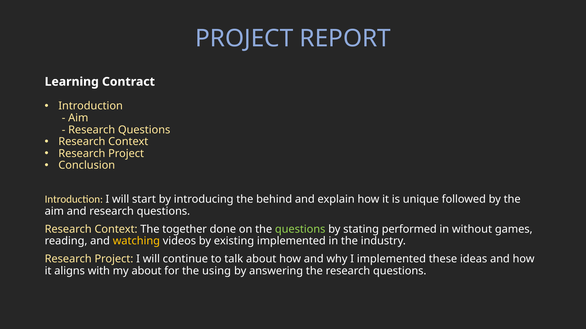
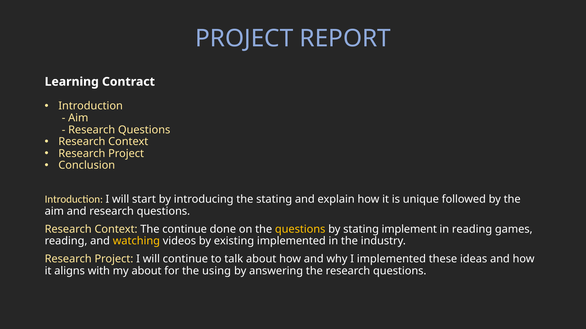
the behind: behind -> stating (274, 200)
The together: together -> continue (185, 230)
questions colour: light green -> yellow (300, 230)
performed: performed -> implement (409, 230)
in without: without -> reading (472, 230)
